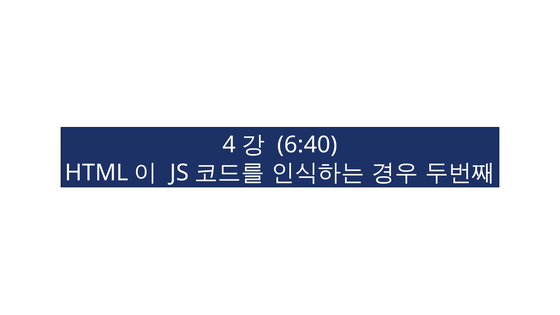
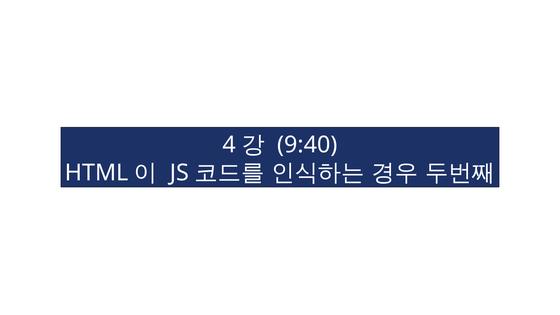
6:40: 6:40 -> 9:40 (307, 145)
